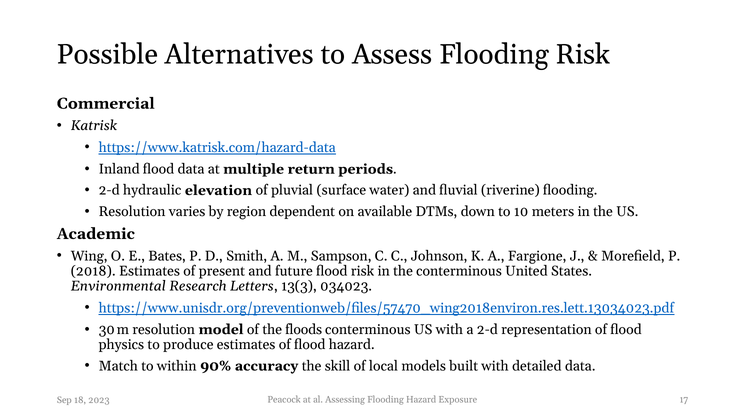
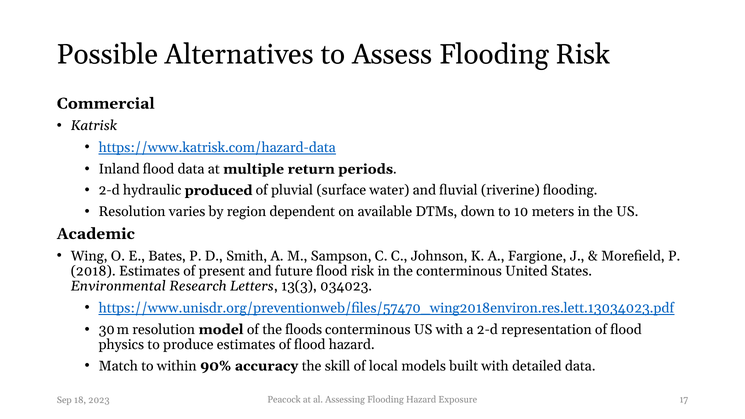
elevation: elevation -> produced (219, 190)
